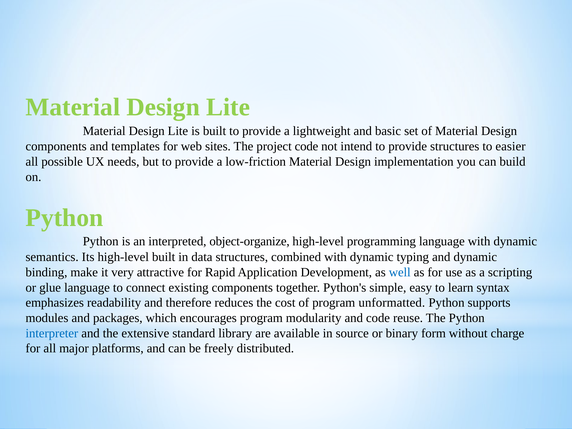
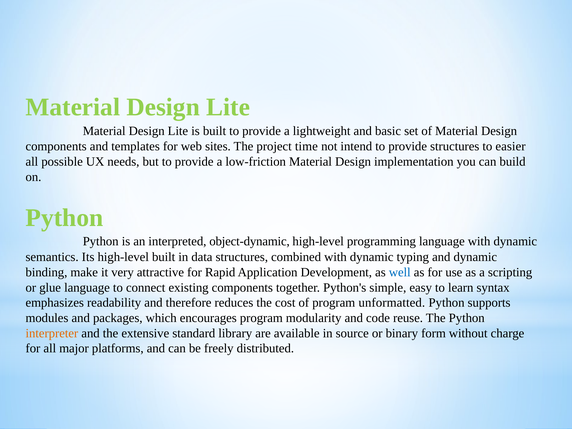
project code: code -> time (306, 146)
object-organize: object-organize -> object-dynamic (250, 241)
interpreter colour: blue -> orange (52, 333)
